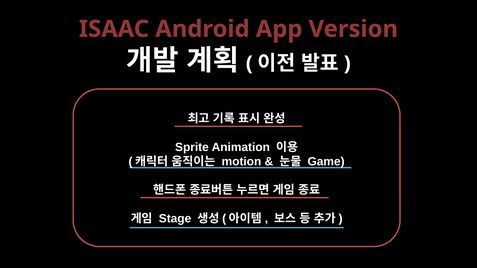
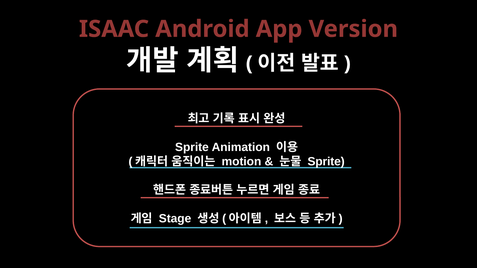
Game: Game -> Sprite (326, 162)
